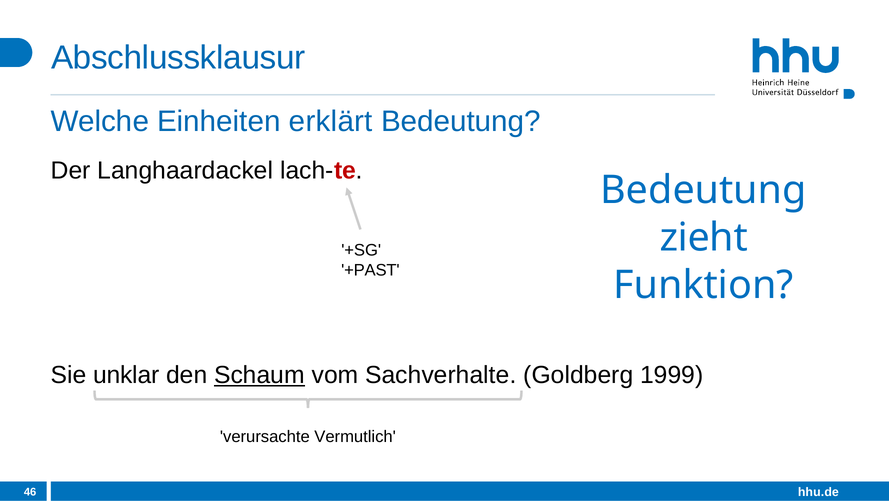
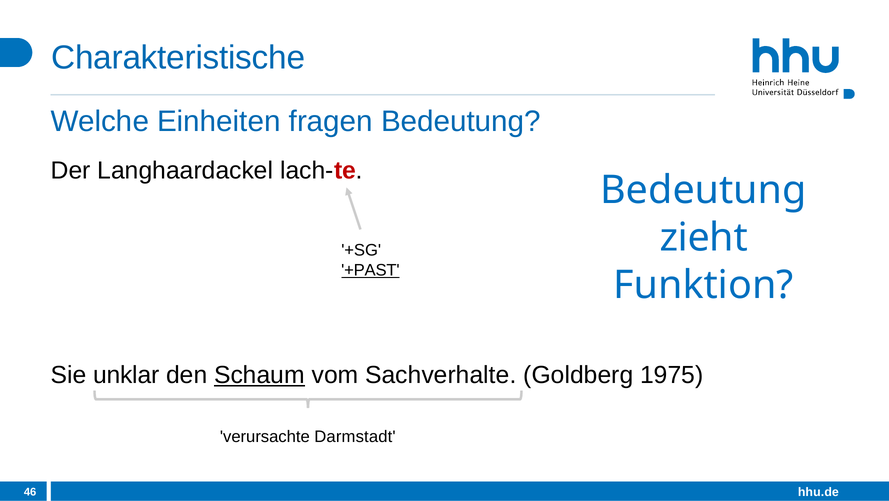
Abschlussklausur: Abschlussklausur -> Charakteristische (178, 58)
erklärt: erklärt -> fragen (331, 121)
+PAST underline: none -> present (370, 270)
1999: 1999 -> 1975 (672, 375)
Vermutlich: Vermutlich -> Darmstadt (355, 436)
